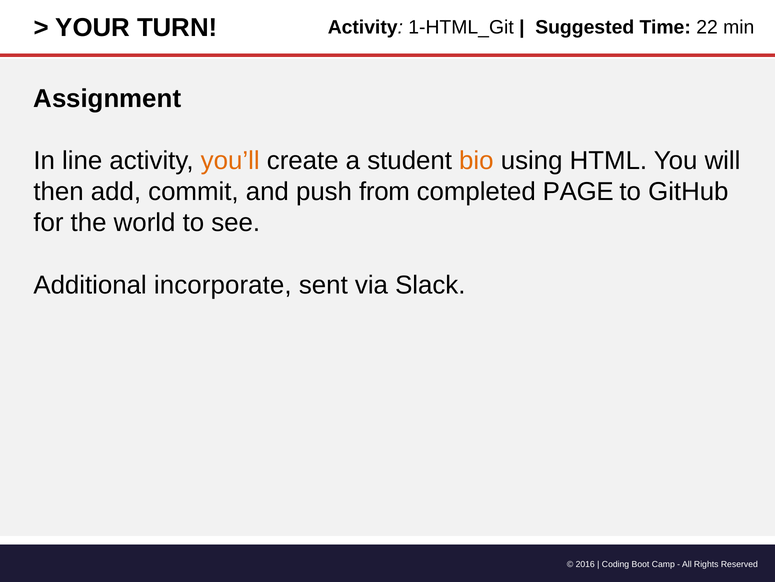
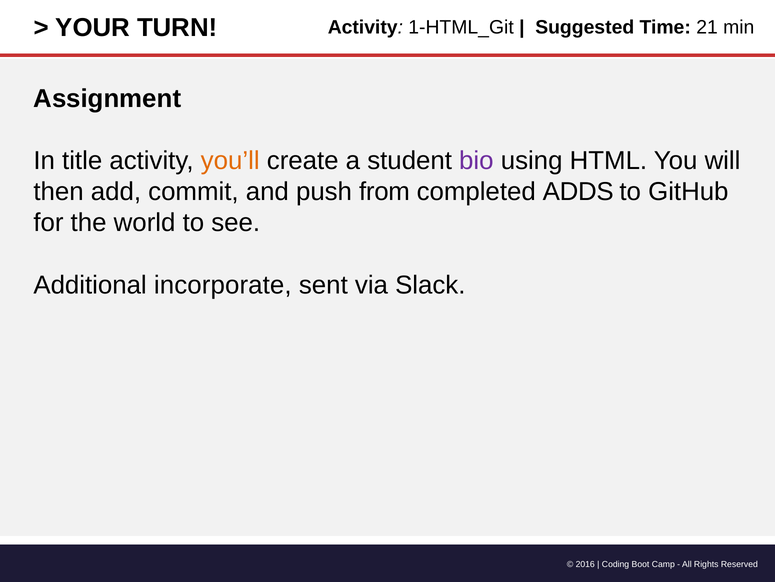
22: 22 -> 21 (707, 27)
line: line -> title (82, 161)
bio colour: orange -> purple (476, 161)
PAGE: PAGE -> ADDS (578, 192)
